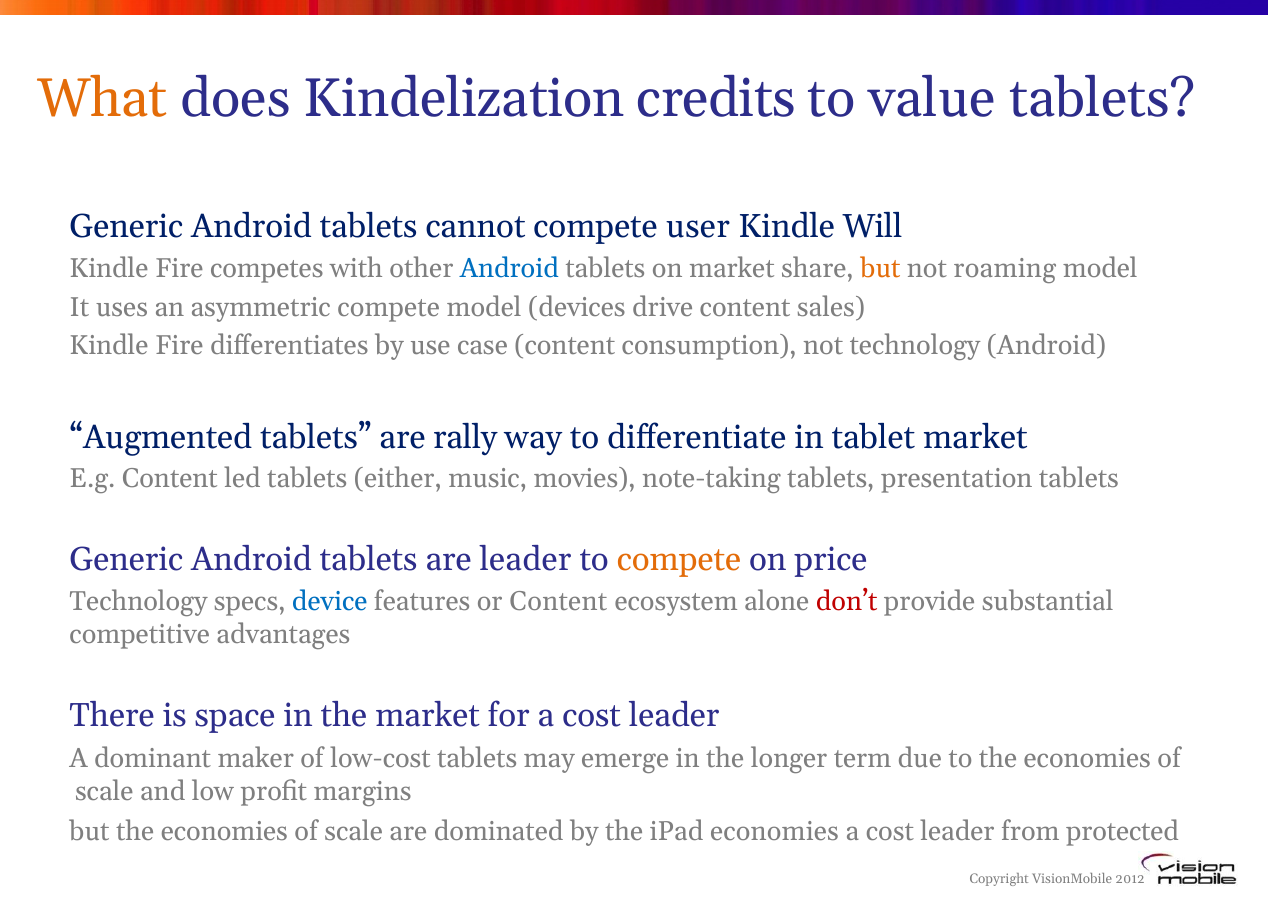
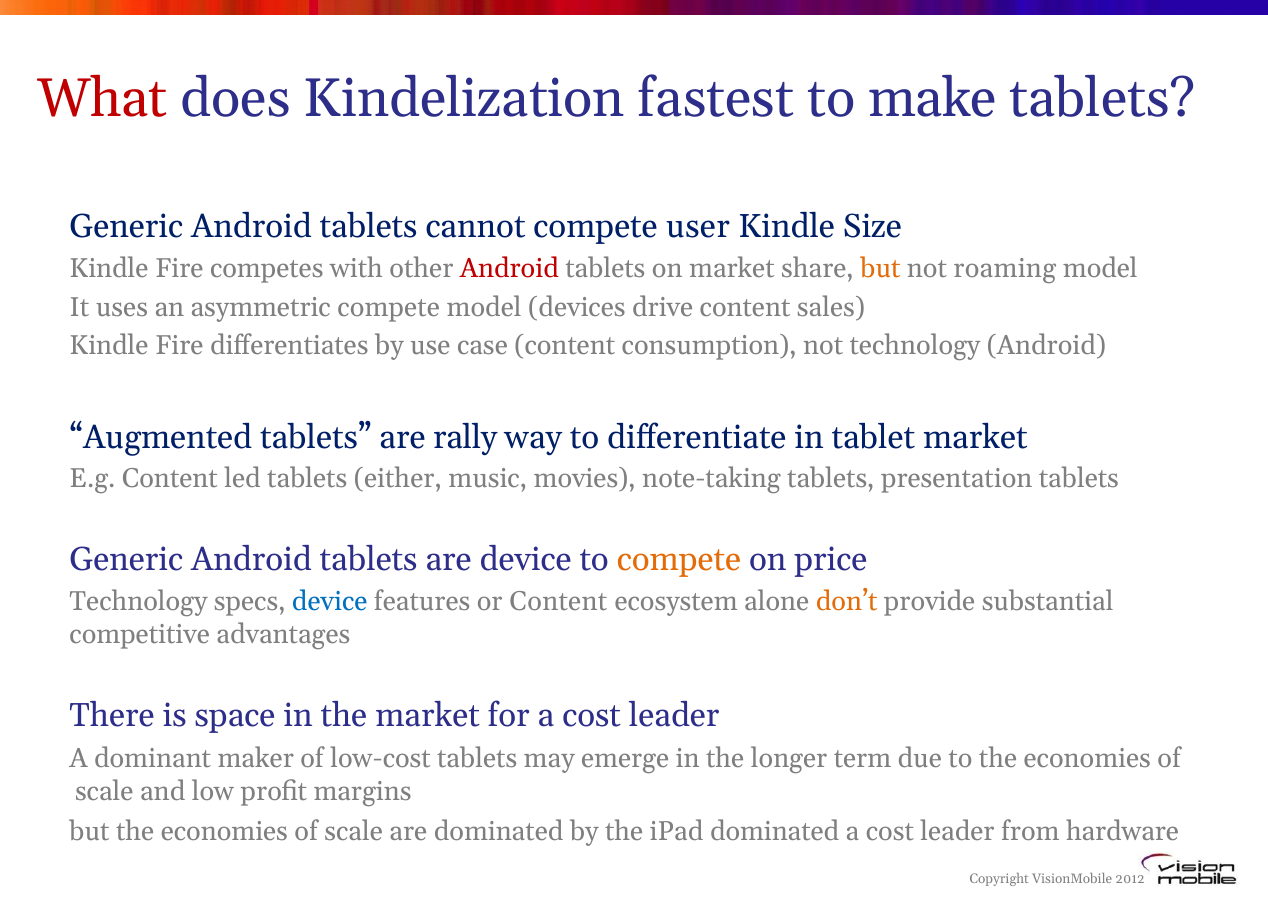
What colour: orange -> red (102, 99)
credits: credits -> fastest (716, 99)
value: value -> make (933, 99)
Will: Will -> Size (872, 227)
Android colour: blue -> red (509, 269)
are leader: leader -> device (526, 560)
don’t colour: red -> orange (847, 602)
iPad economies: economies -> dominated (775, 831)
protected: protected -> hardware (1123, 831)
